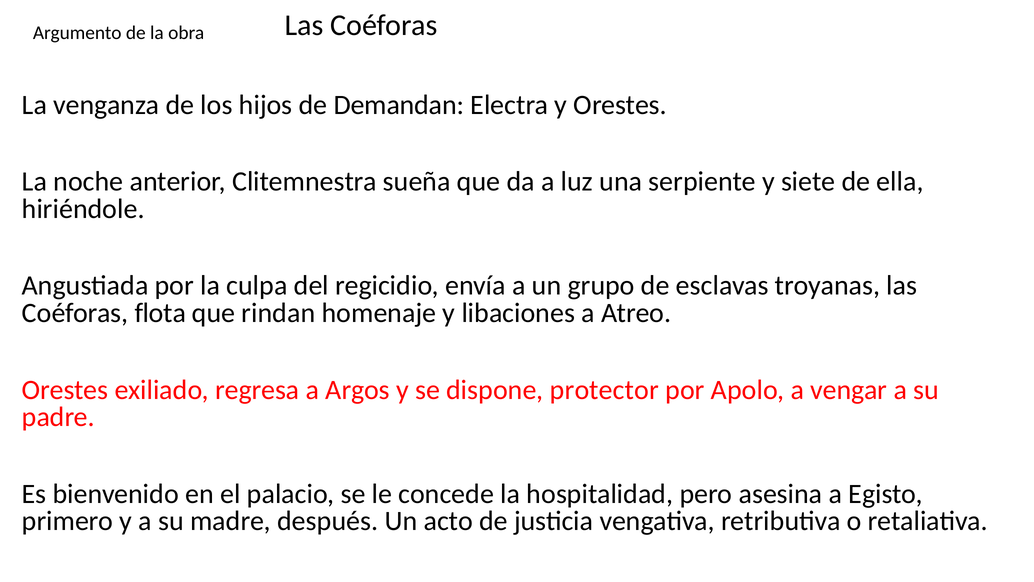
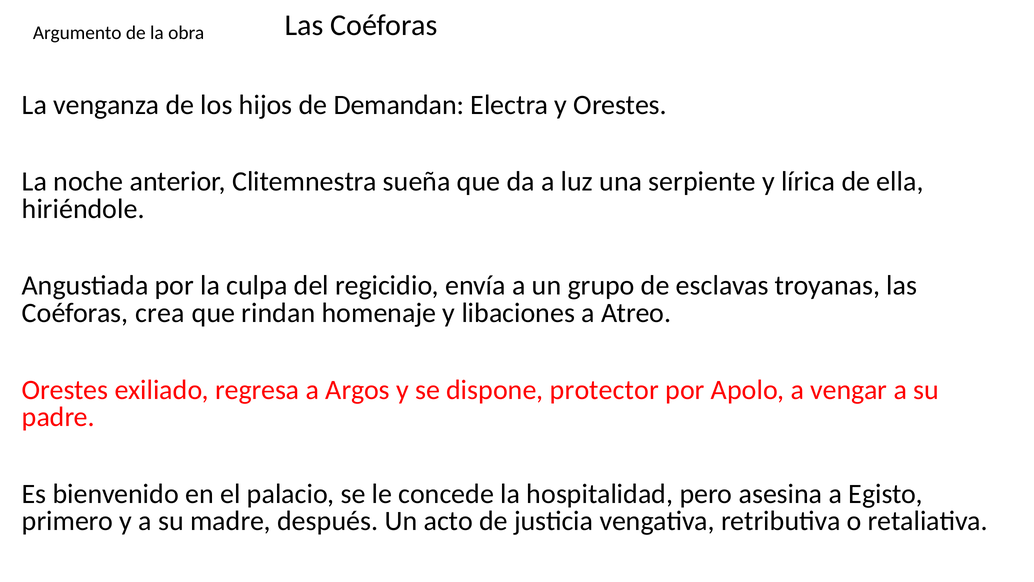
siete: siete -> lírica (808, 182)
flota: flota -> crea (160, 313)
